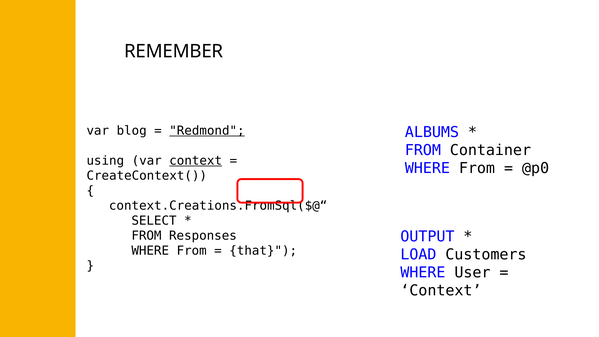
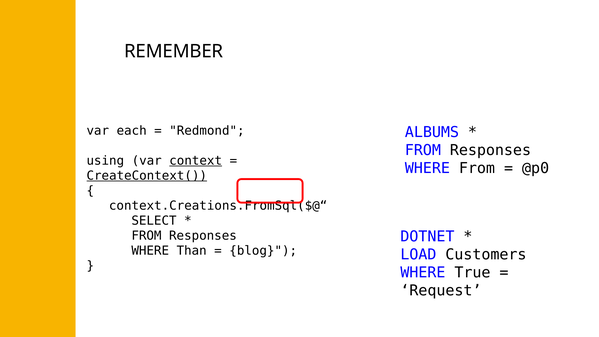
blog: blog -> each (132, 131)
Redmond underline: present -> none (207, 131)
Container: Container -> Responses (490, 150)
CreateContext( underline: none -> present (147, 176)
OUTPUT: OUTPUT -> DOTNET (427, 237)
From: From -> Than (192, 251)
that: that -> blog (263, 251)
User: User -> True (472, 272)
Context: Context -> Request (441, 290)
